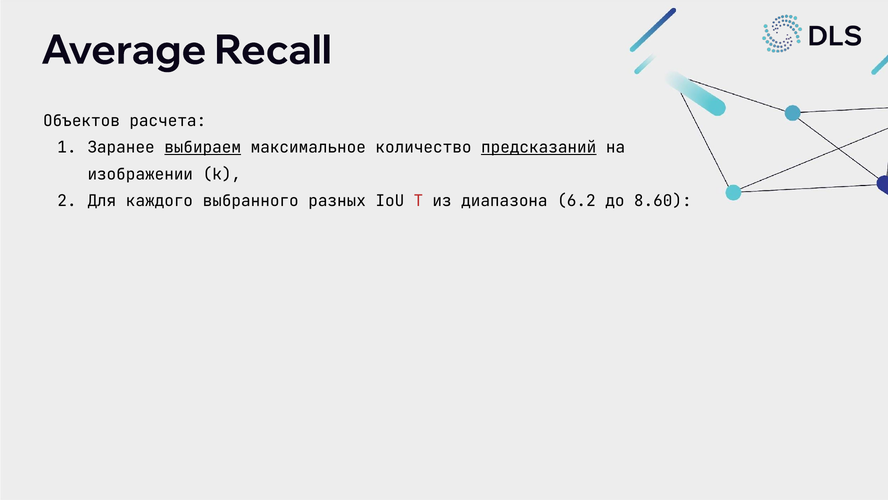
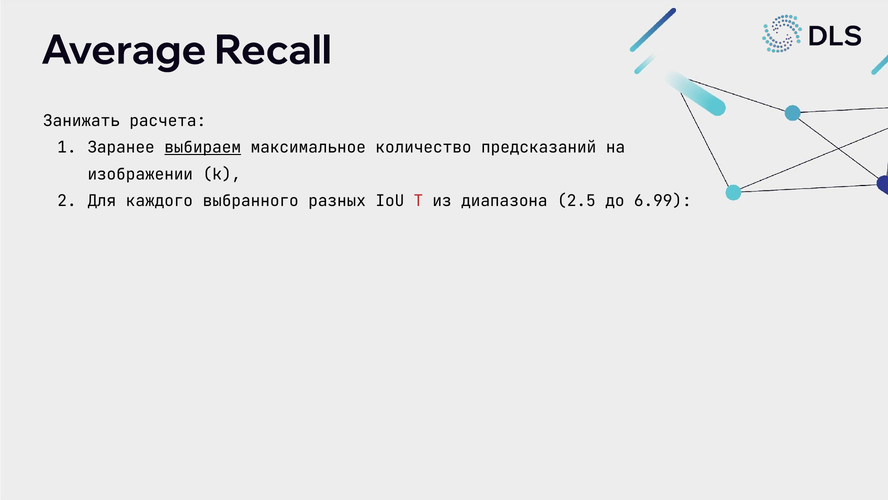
Объектов: Объектов -> Занижать (81, 121)
предсказаний underline: present -> none (539, 148)
6.2: 6.2 -> 2.5 (576, 201)
8.60: 8.60 -> 6.99 (663, 201)
